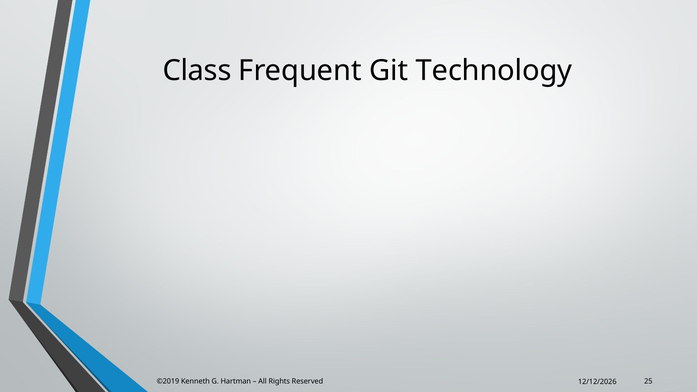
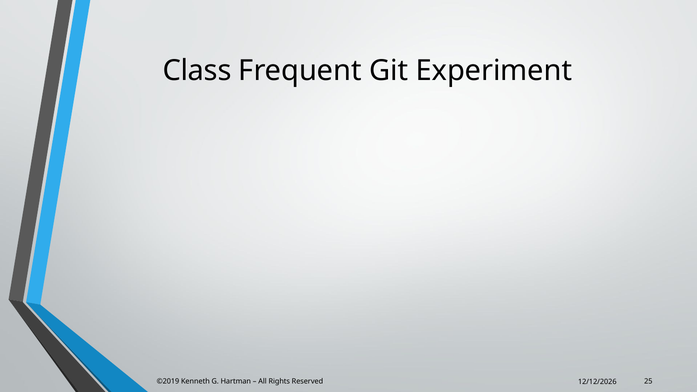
Technology: Technology -> Experiment (494, 71)
